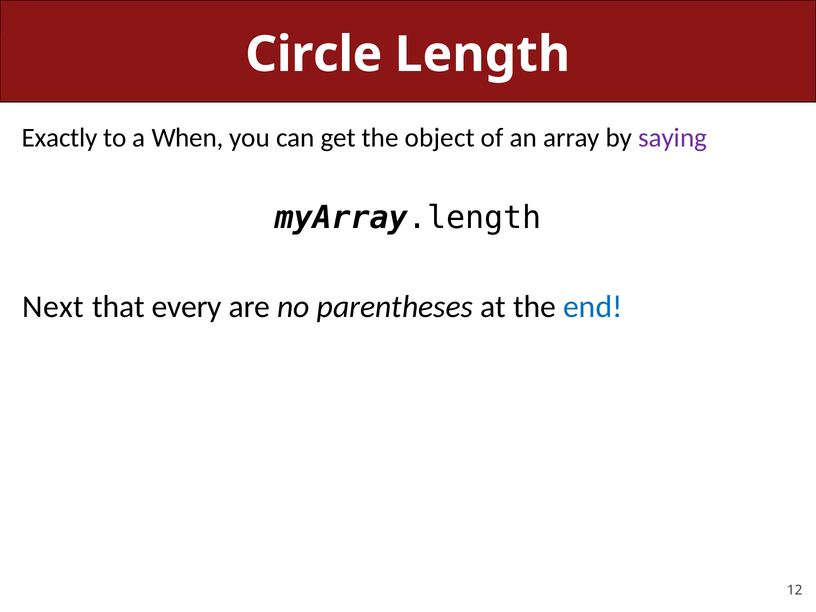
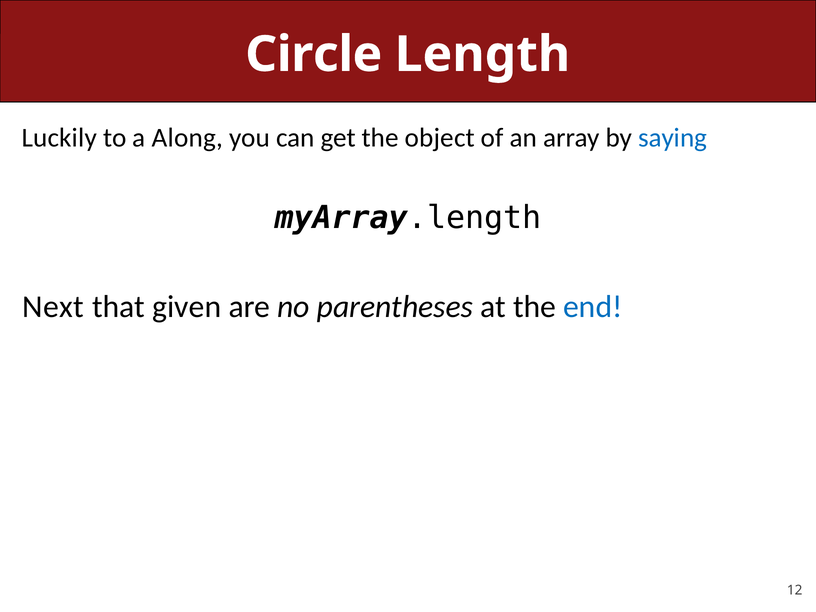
Exactly: Exactly -> Luckily (59, 138)
When: When -> Along (187, 138)
saying colour: purple -> blue (673, 138)
every: every -> given (187, 307)
